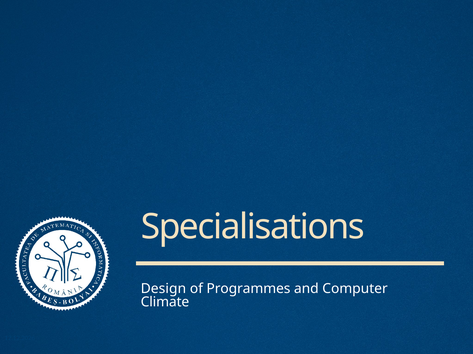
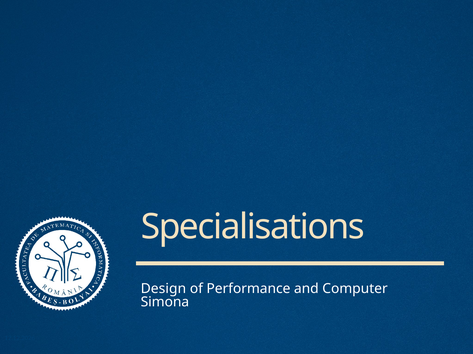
Programmes: Programmes -> Performance (248, 289)
Climate: Climate -> Simona (165, 302)
